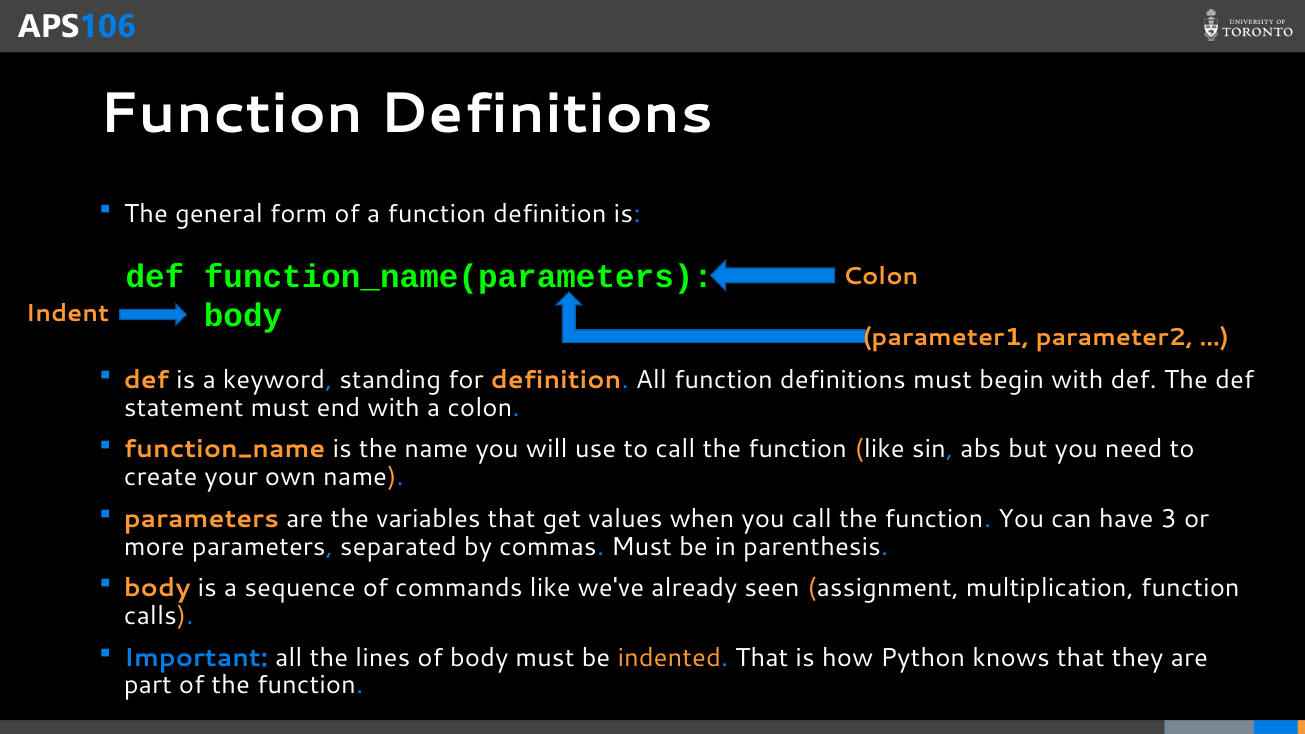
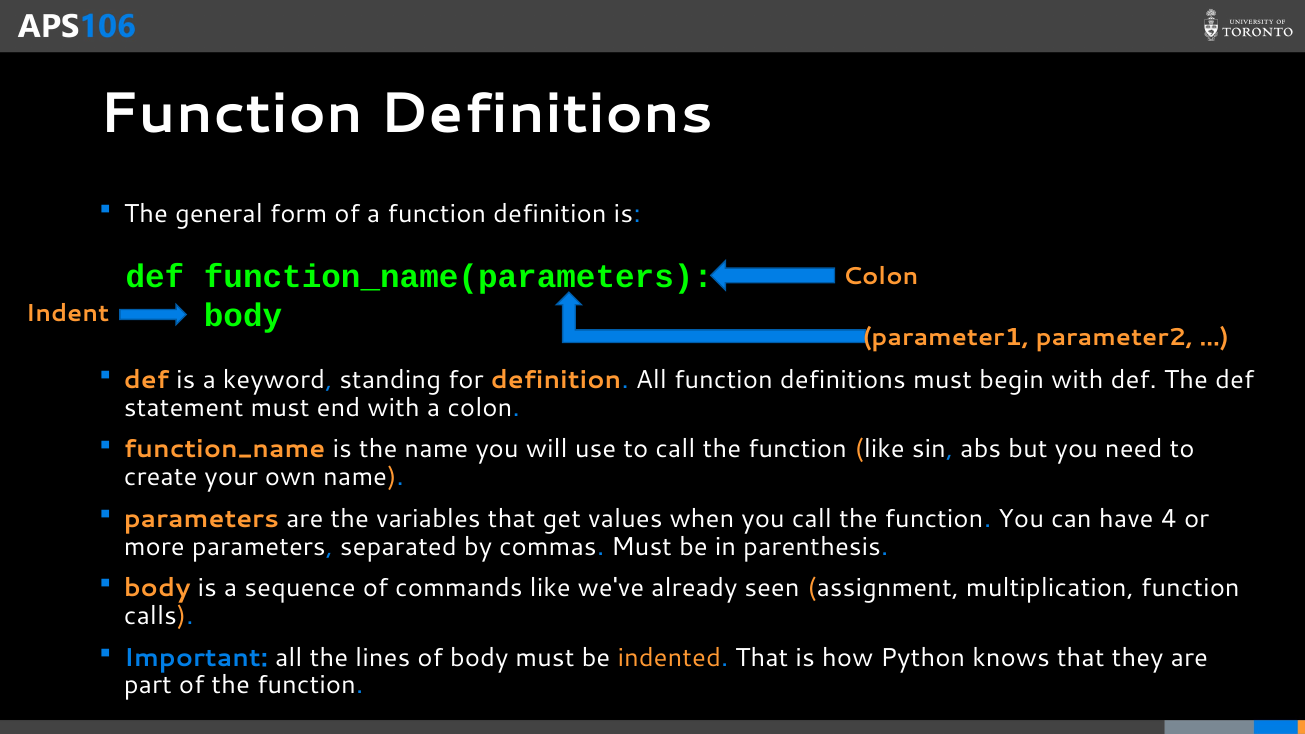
3: 3 -> 4 (1169, 519)
